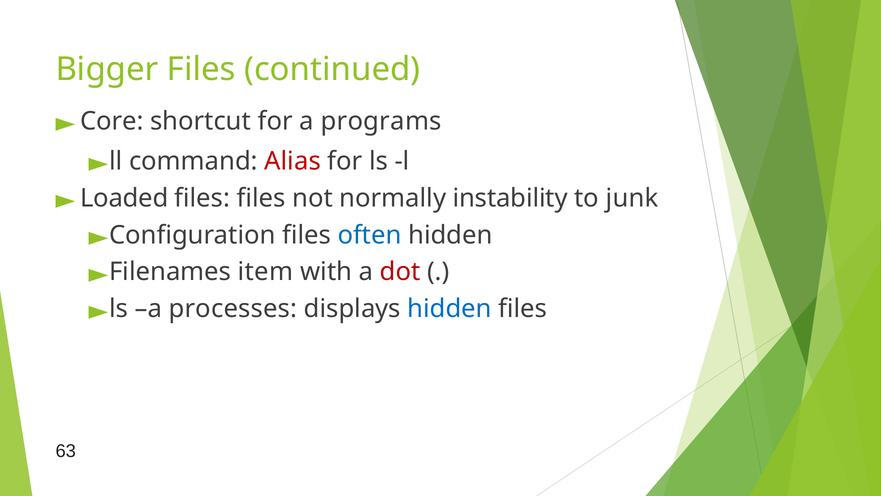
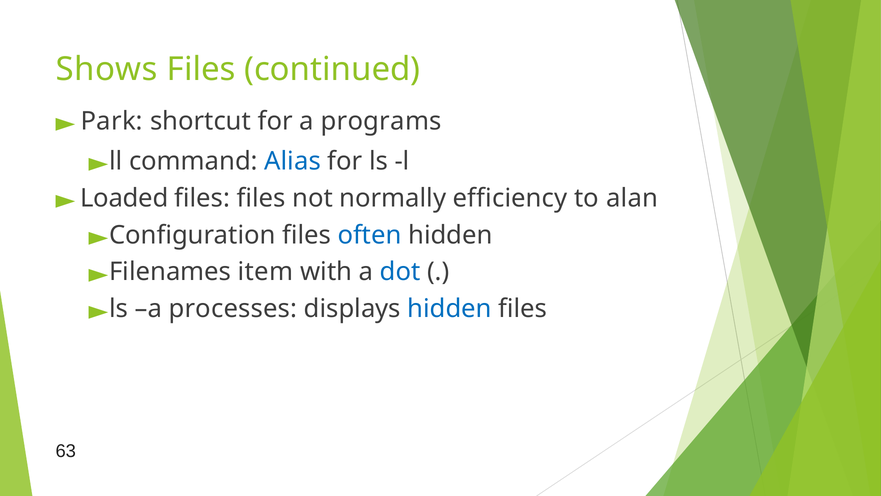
Bigger: Bigger -> Shows (107, 69)
Core: Core -> Park (112, 121)
Alias colour: red -> blue (293, 161)
instability: instability -> efficiency (510, 198)
junk: junk -> alan (632, 198)
dot colour: red -> blue (400, 272)
